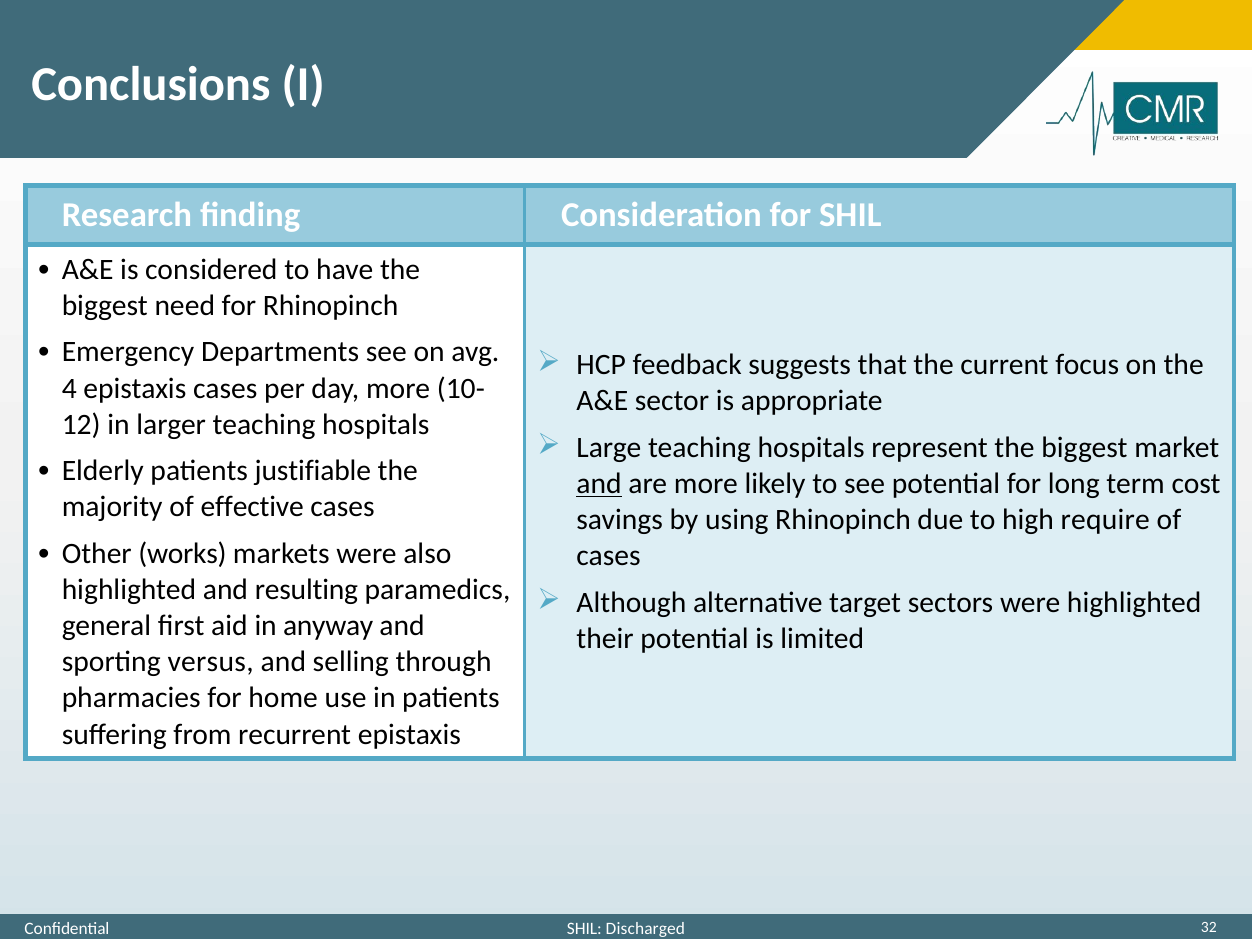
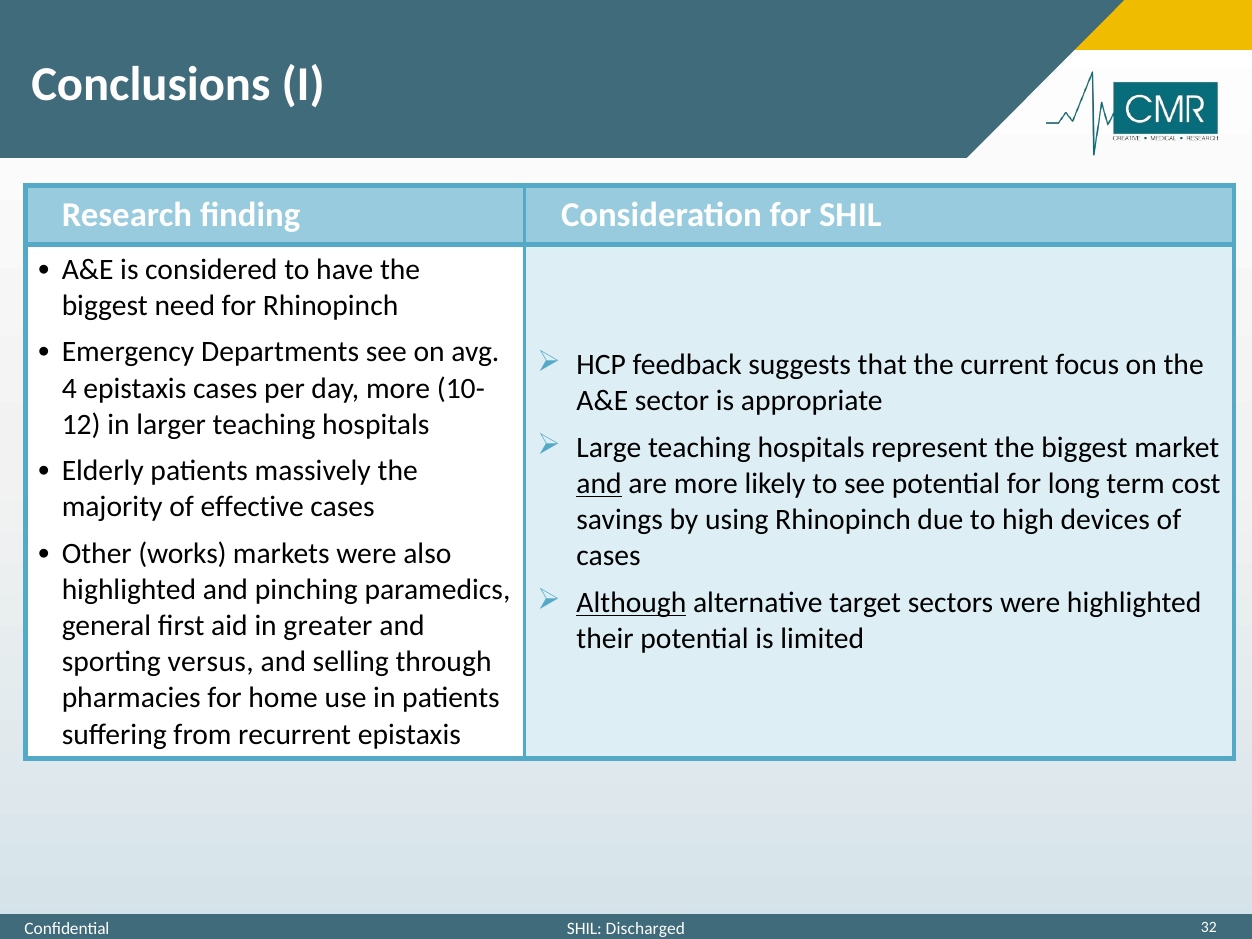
justifiable: justifiable -> massively (313, 471)
require: require -> devices (1105, 520)
resulting: resulting -> pinching (306, 590)
Although underline: none -> present (631, 603)
anyway: anyway -> greater (328, 626)
